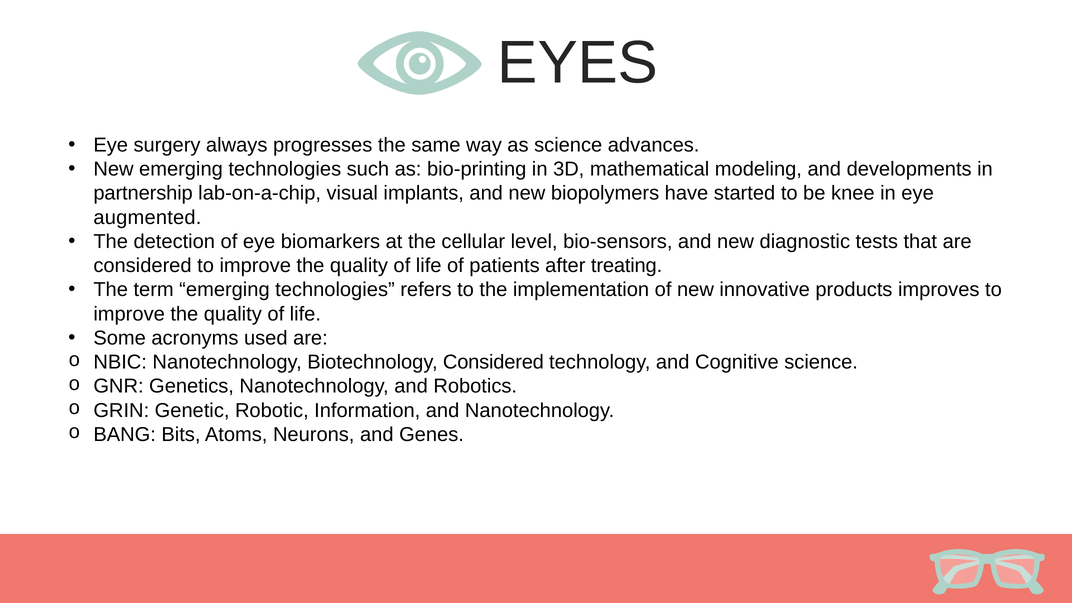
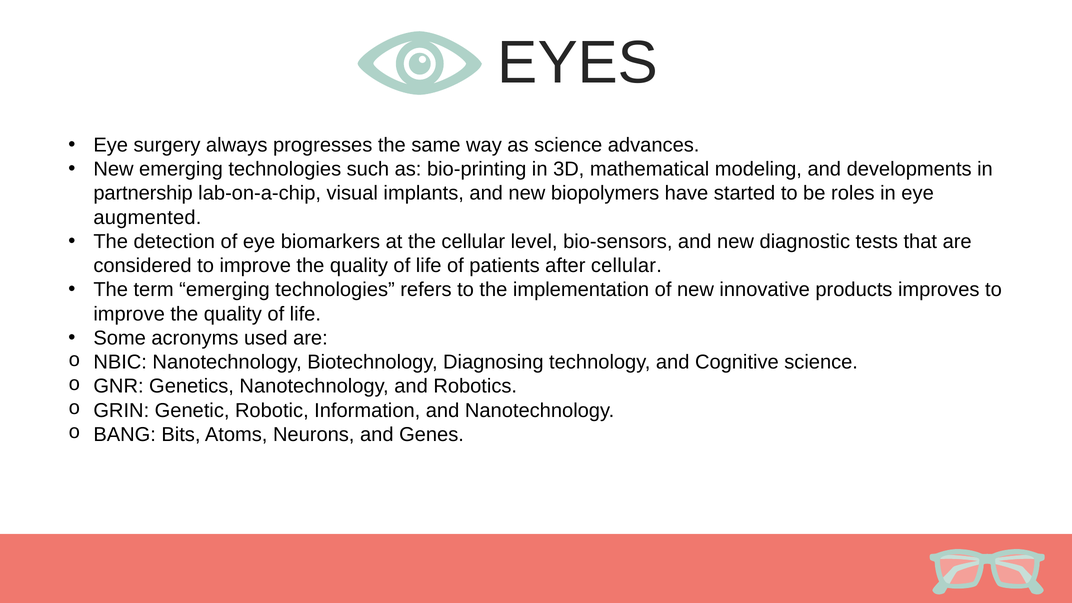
knee: knee -> roles (853, 193)
after treating: treating -> cellular (626, 266)
Biotechnology Considered: Considered -> Diagnosing (493, 362)
